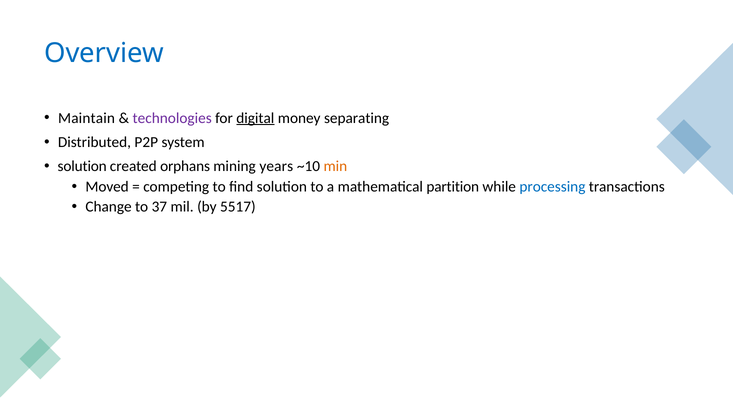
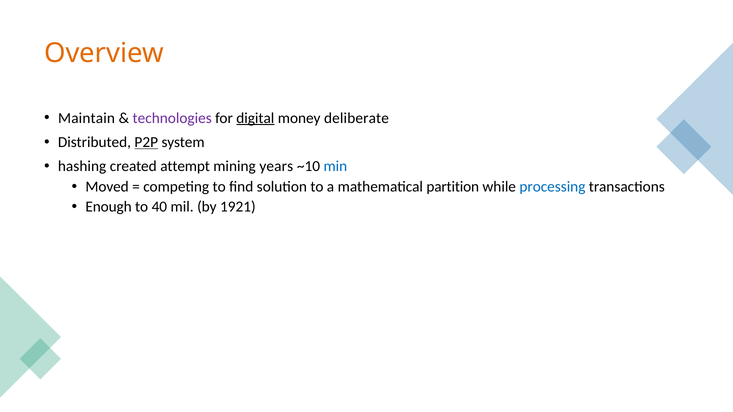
Overview colour: blue -> orange (104, 53)
separating: separating -> deliberate (356, 118)
P2P underline: none -> present (146, 142)
solution: solution -> hashing (82, 166)
orphans: orphans -> attempt (185, 166)
min colour: orange -> blue (335, 166)
Change: Change -> Enough (109, 207)
37: 37 -> 40 (159, 207)
5517: 5517 -> 1921 (238, 207)
